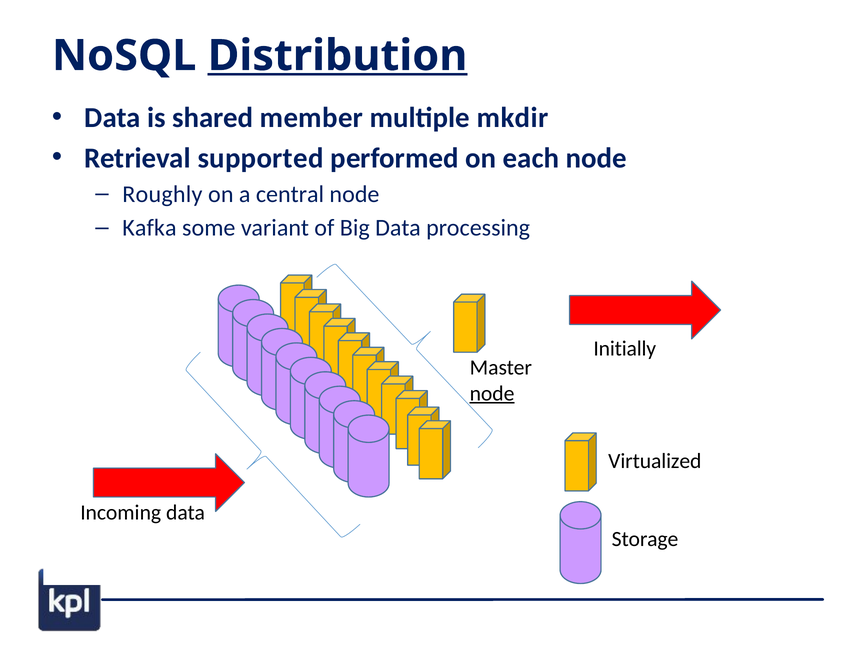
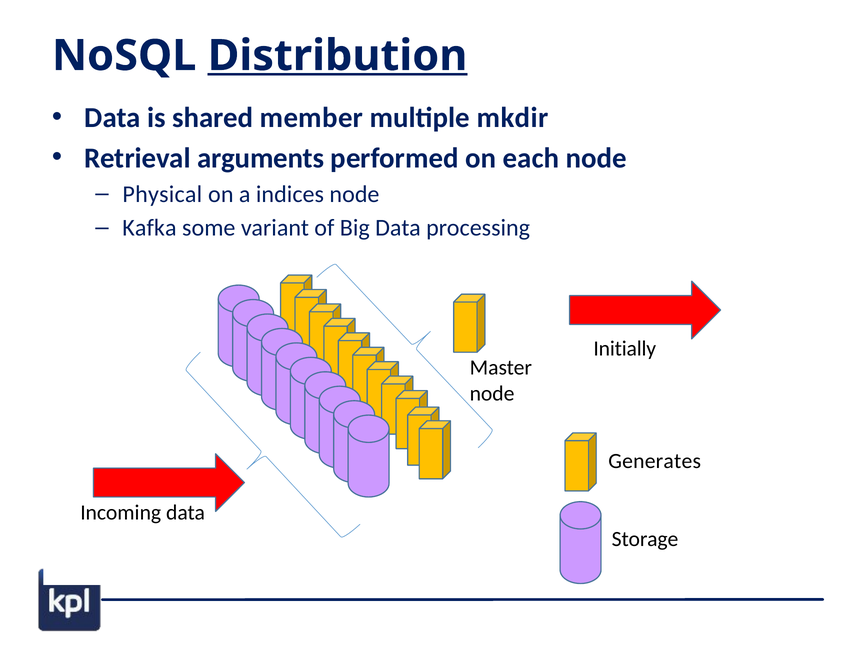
supported: supported -> arguments (261, 158)
Roughly: Roughly -> Physical (162, 194)
central: central -> indices (290, 194)
node underline: present -> none (492, 393)
Virtualized: Virtualized -> Generates (655, 461)
